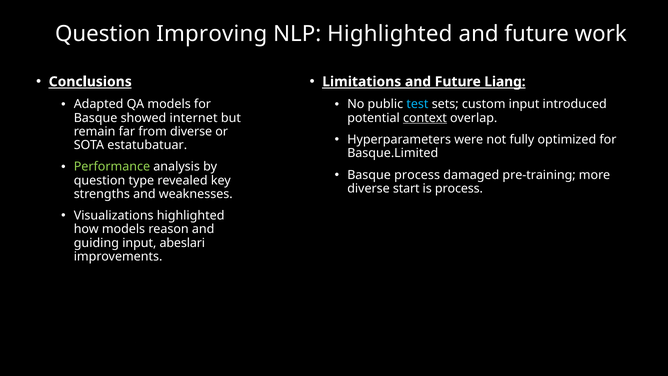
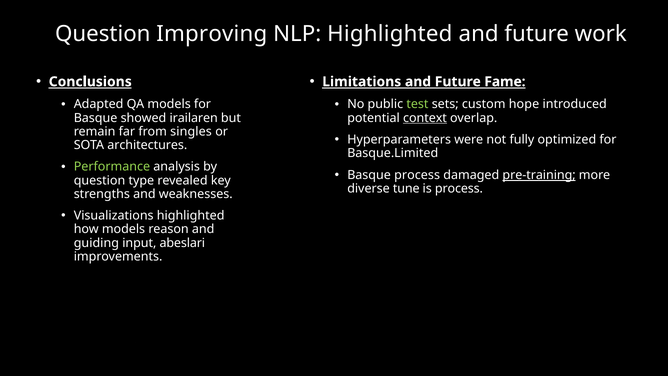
Liang: Liang -> Fame (505, 82)
test colour: light blue -> light green (417, 104)
custom input: input -> hope (524, 104)
internet: internet -> irailaren (194, 118)
from diverse: diverse -> singles (191, 131)
estatubatuar: estatubatuar -> architectures (147, 145)
pre-training underline: none -> present (539, 175)
start: start -> tune (406, 189)
